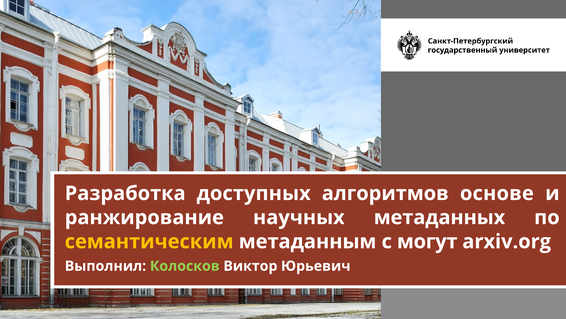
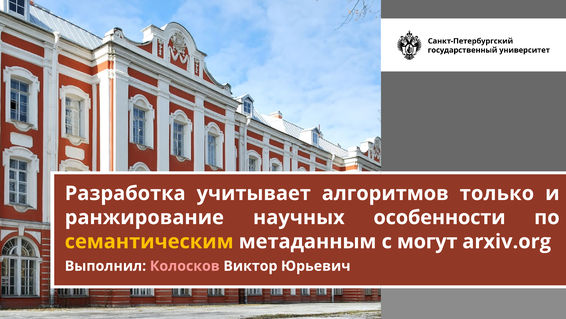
доступных: доступных -> учитывает (254, 193)
основе: основе -> только (497, 193)
метаданных: метаданных -> особенности (440, 217)
Колосков colour: light green -> pink (185, 266)
